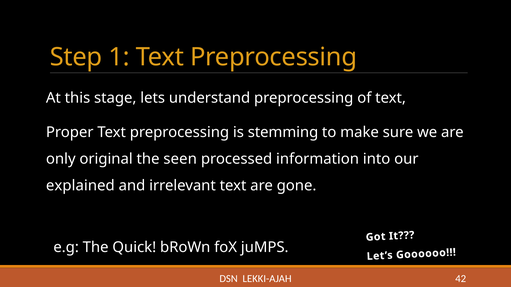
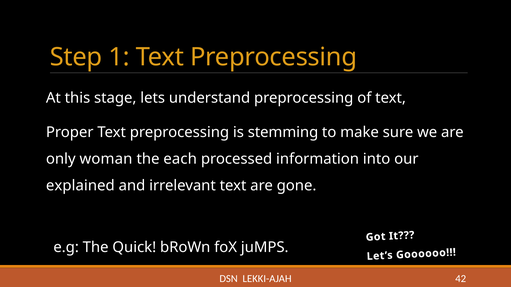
original: original -> woman (106, 159)
seen: seen -> each (180, 159)
